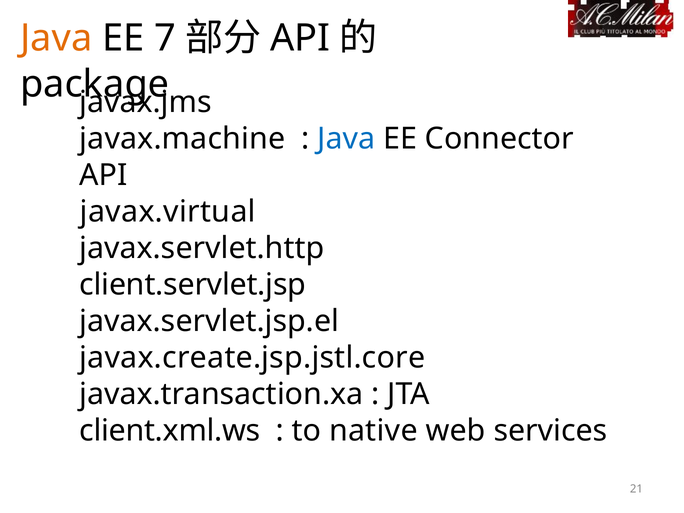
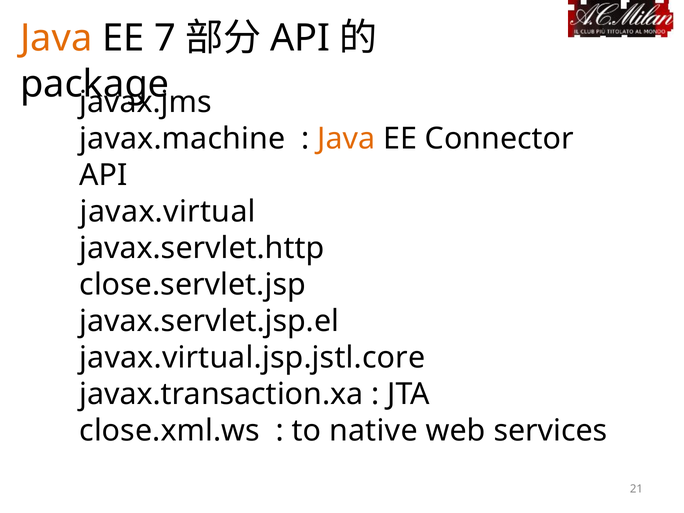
Java colour: blue -> orange (346, 139)
client.servlet.jsp: client.servlet.jsp -> close.servlet.jsp (193, 285)
javax.create.jsp.jstl.core: javax.create.jsp.jstl.core -> javax.virtual.jsp.jstl.core (252, 358)
client.xml.ws: client.xml.ws -> close.xml.ws (170, 431)
